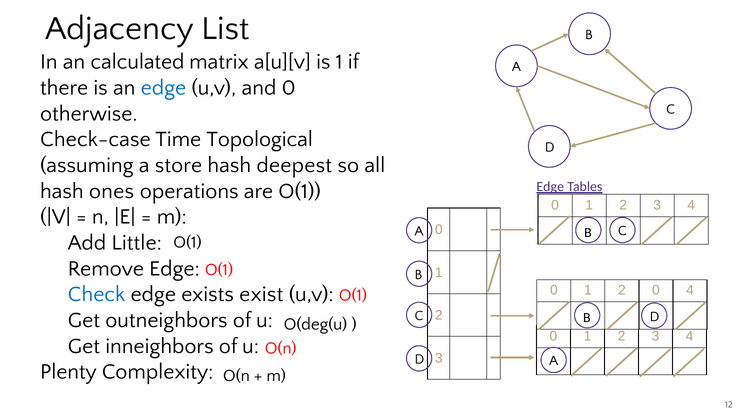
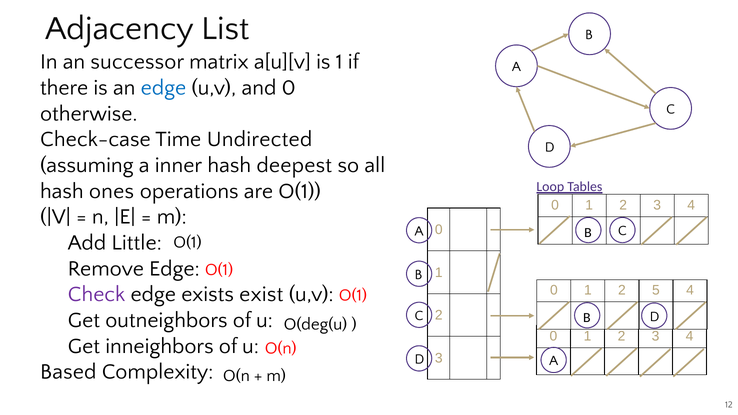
calculated: calculated -> successor (137, 62)
Topological: Topological -> Undirected (260, 139)
store: store -> inner (179, 165)
Edge: Edge -> Loop (550, 187)
2 0: 0 -> 5 (656, 291)
Check colour: blue -> purple (97, 294)
Plenty: Plenty -> Based (68, 372)
